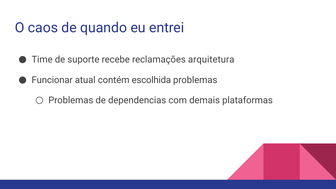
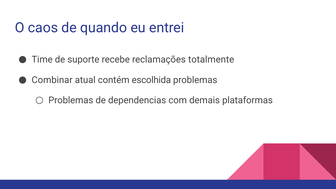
arquitetura: arquitetura -> totalmente (211, 60)
Funcionar: Funcionar -> Combinar (52, 80)
